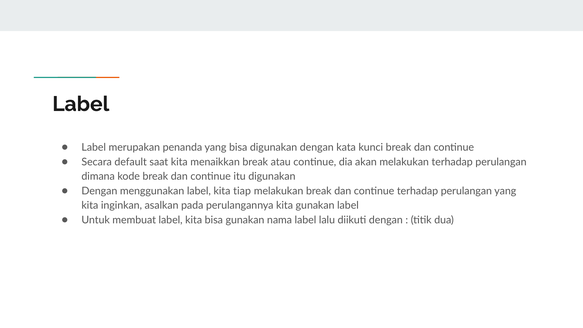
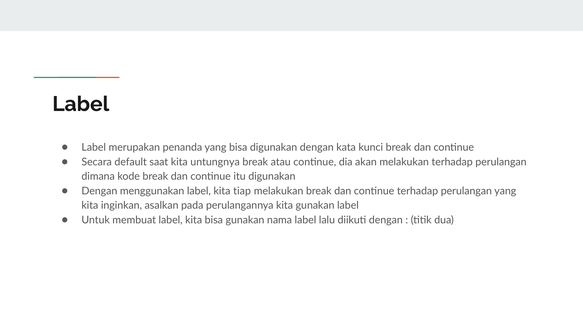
menaikkan: menaikkan -> untungnya (215, 162)
